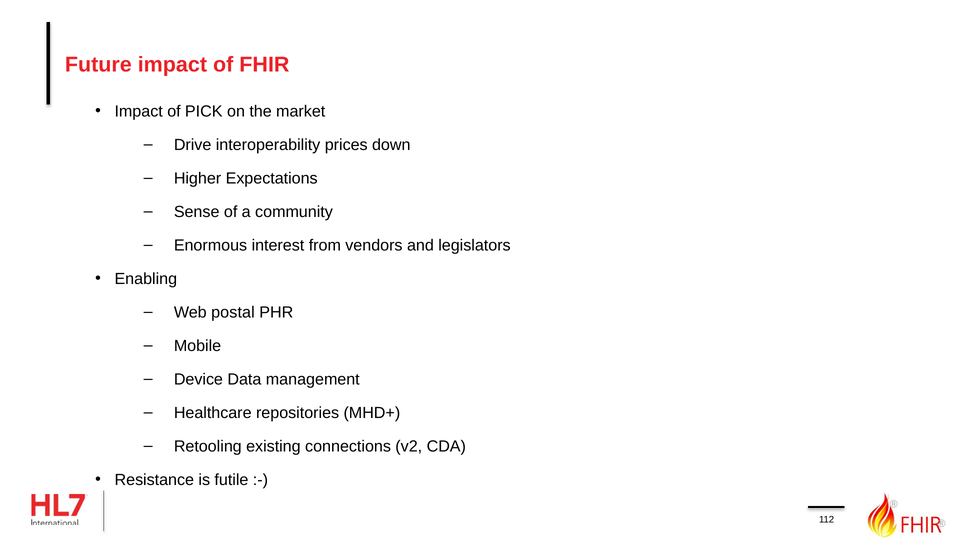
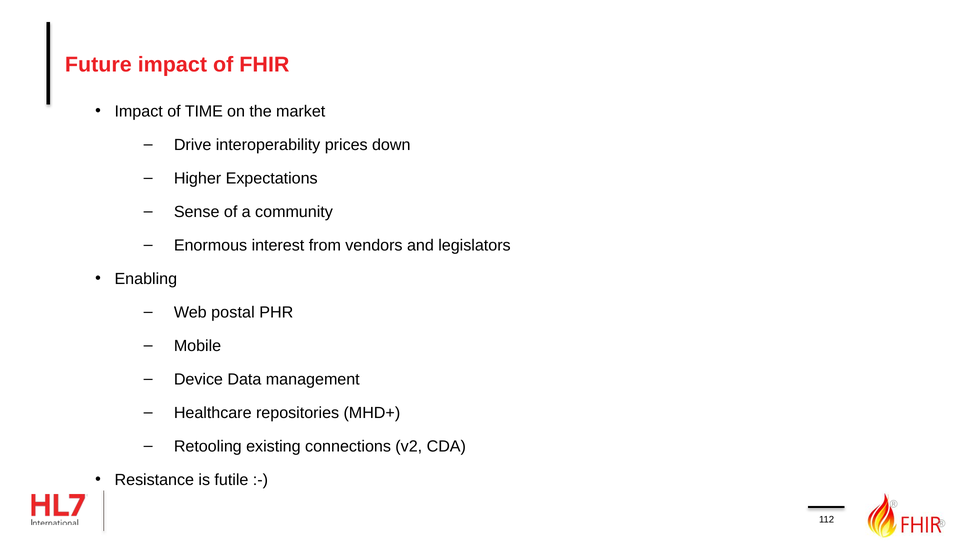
PICK: PICK -> TIME (204, 111)
